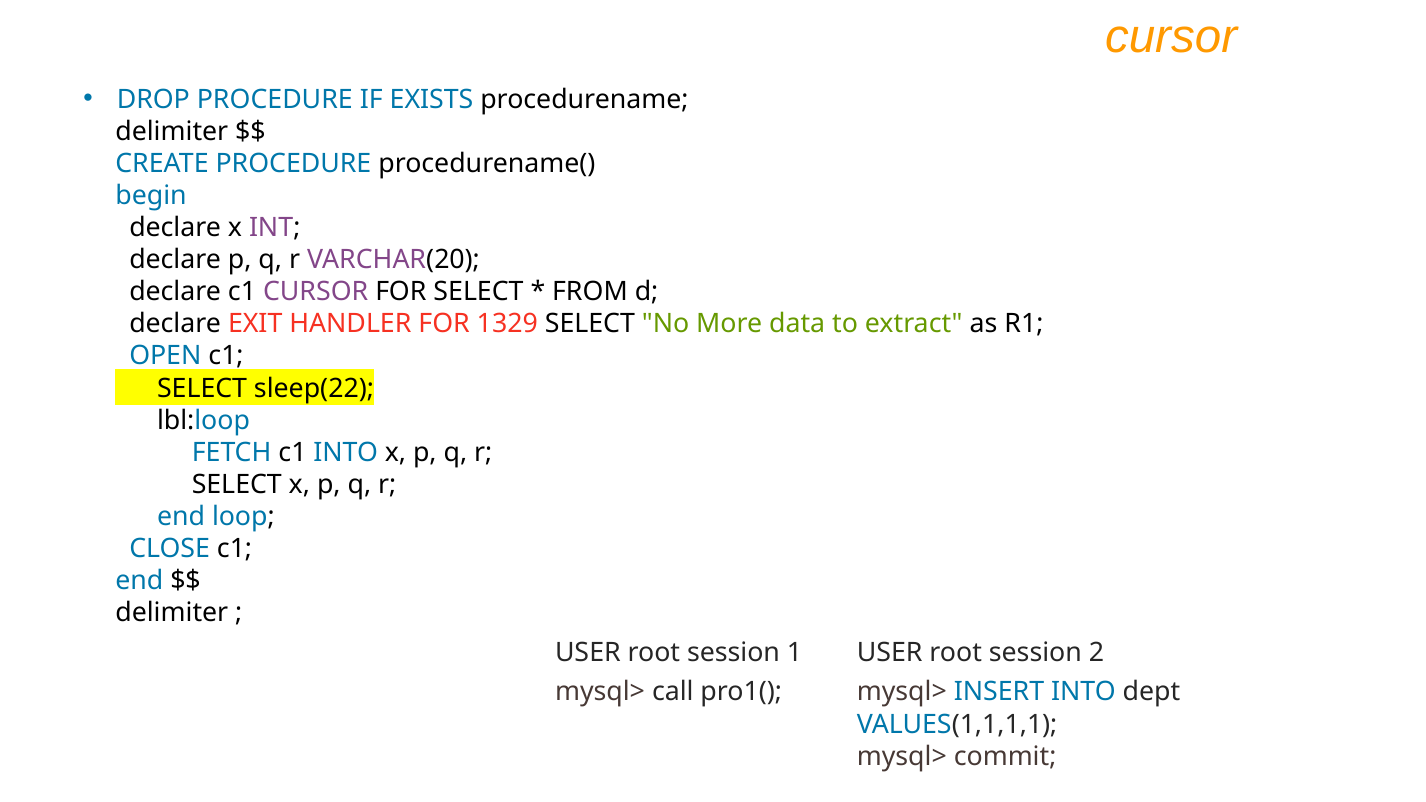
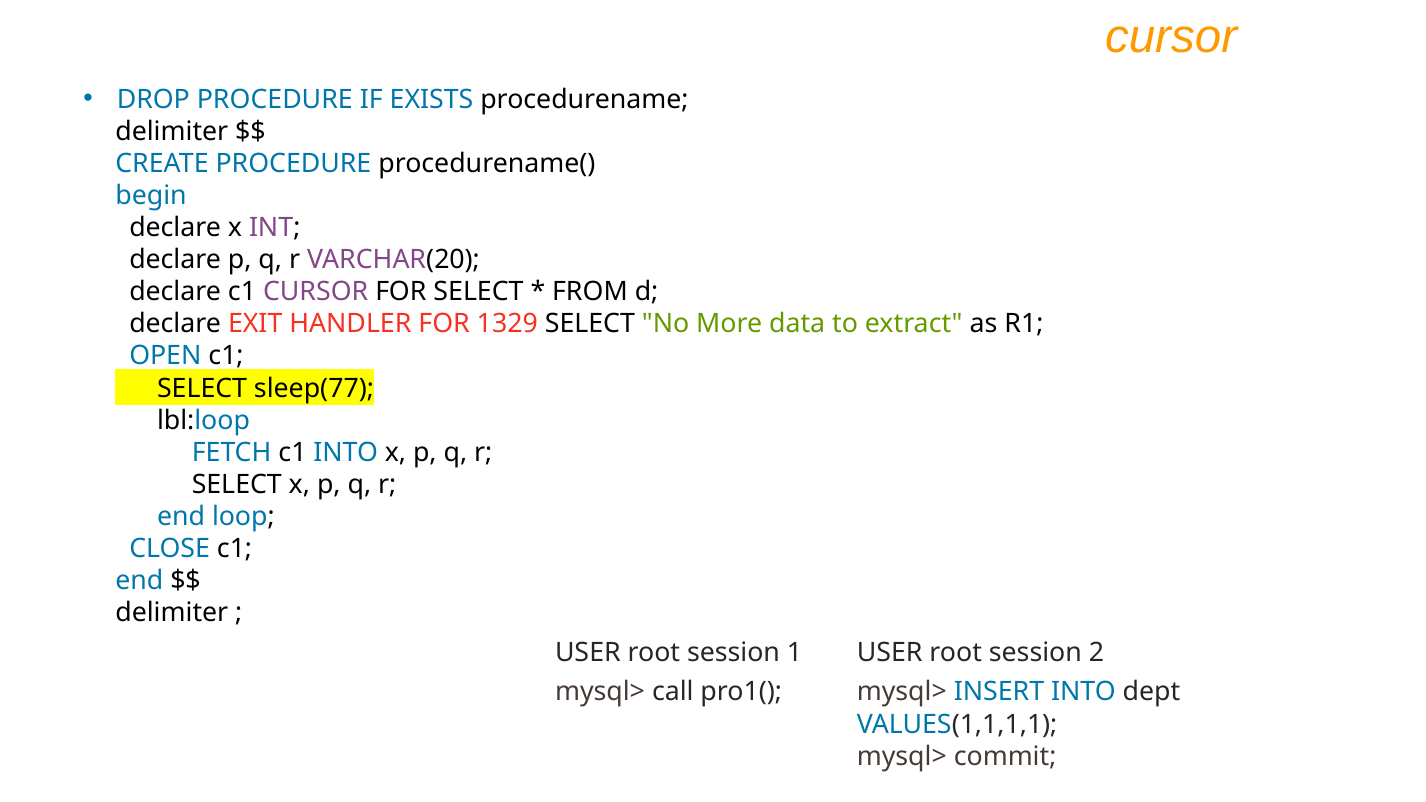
sleep(22: sleep(22 -> sleep(77 (314, 388)
